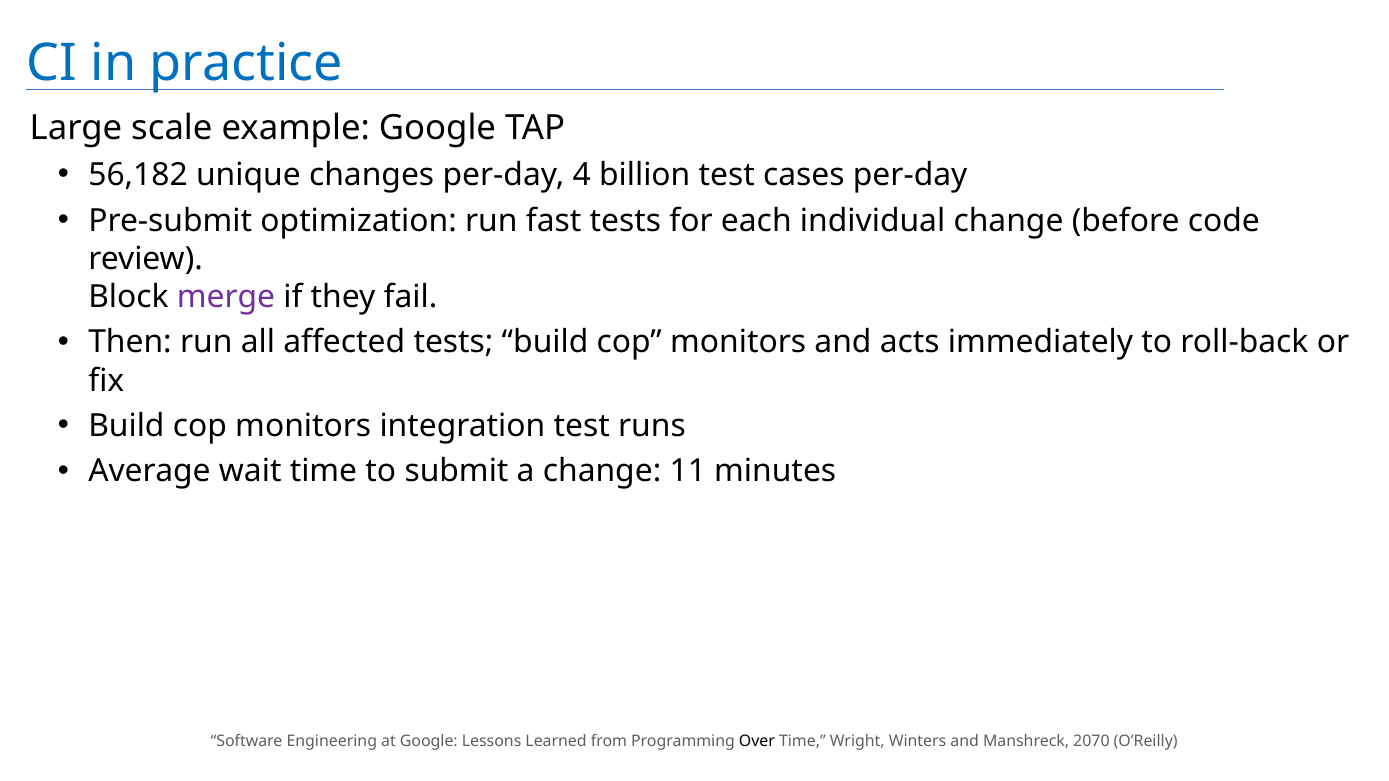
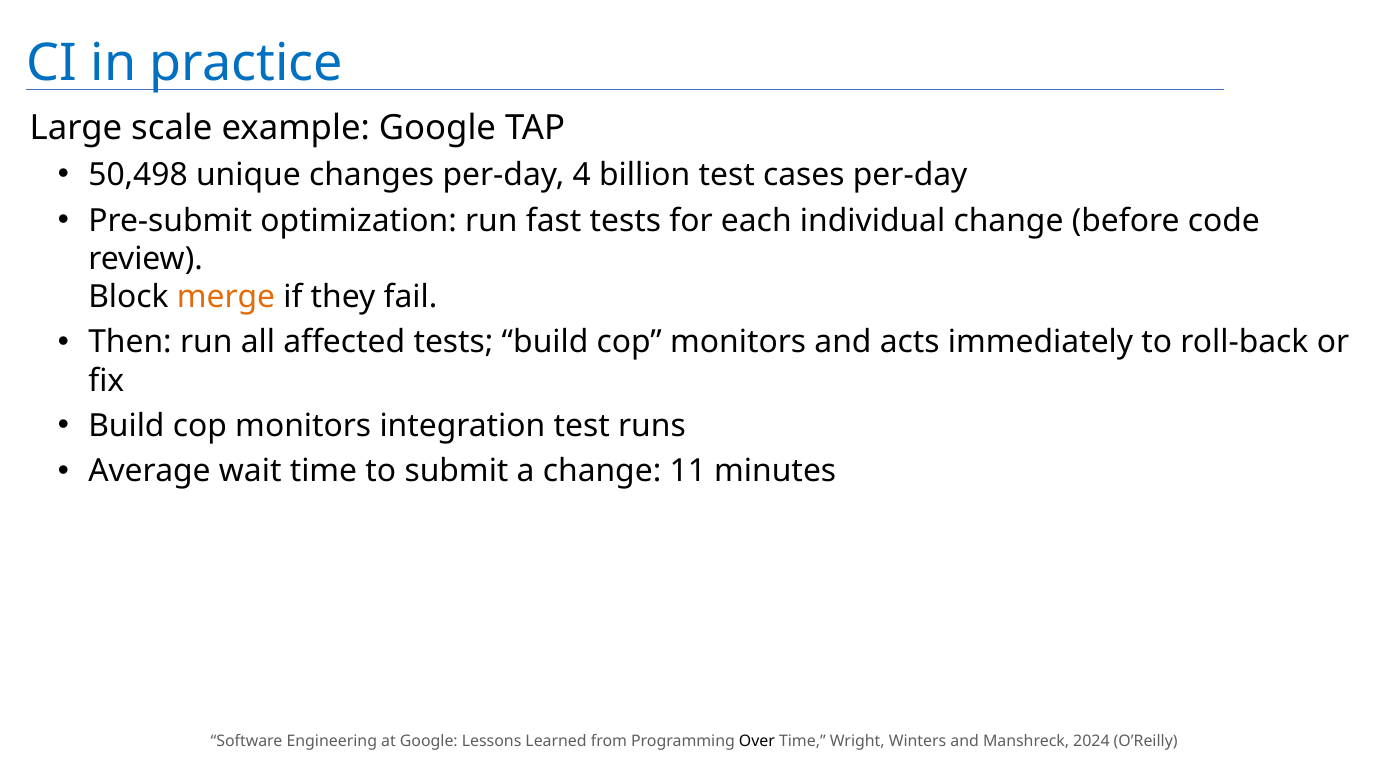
56,182: 56,182 -> 50,498 (138, 175)
merge colour: purple -> orange (226, 297)
2070: 2070 -> 2024 (1091, 742)
